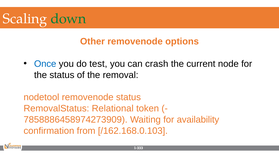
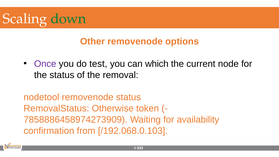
Once colour: blue -> purple (45, 64)
crash: crash -> which (157, 64)
Relational: Relational -> Otherwise (113, 108)
/162.168.0.103: /162.168.0.103 -> /192.068.0.103 (133, 131)
